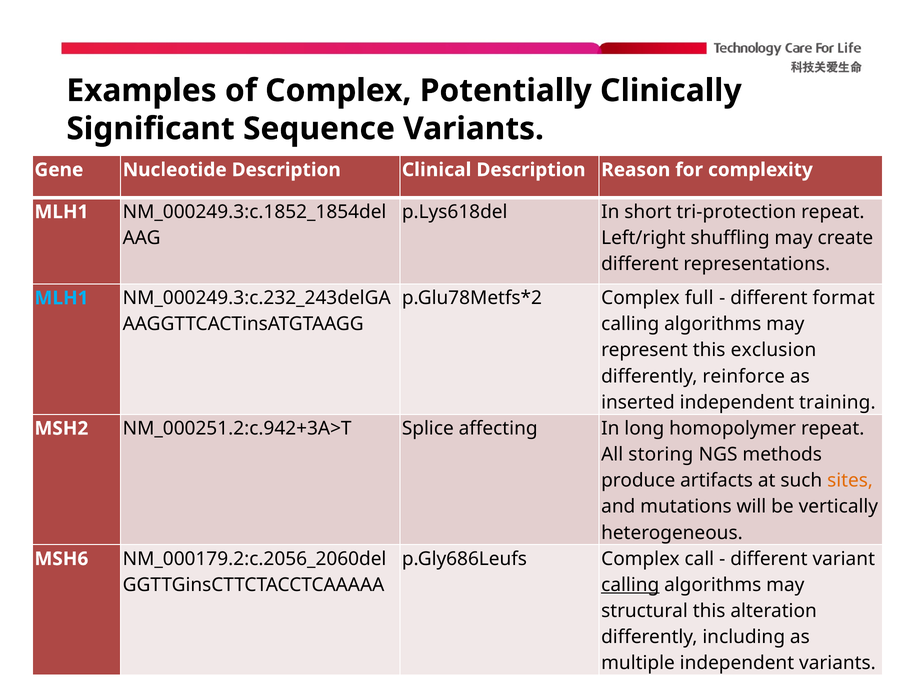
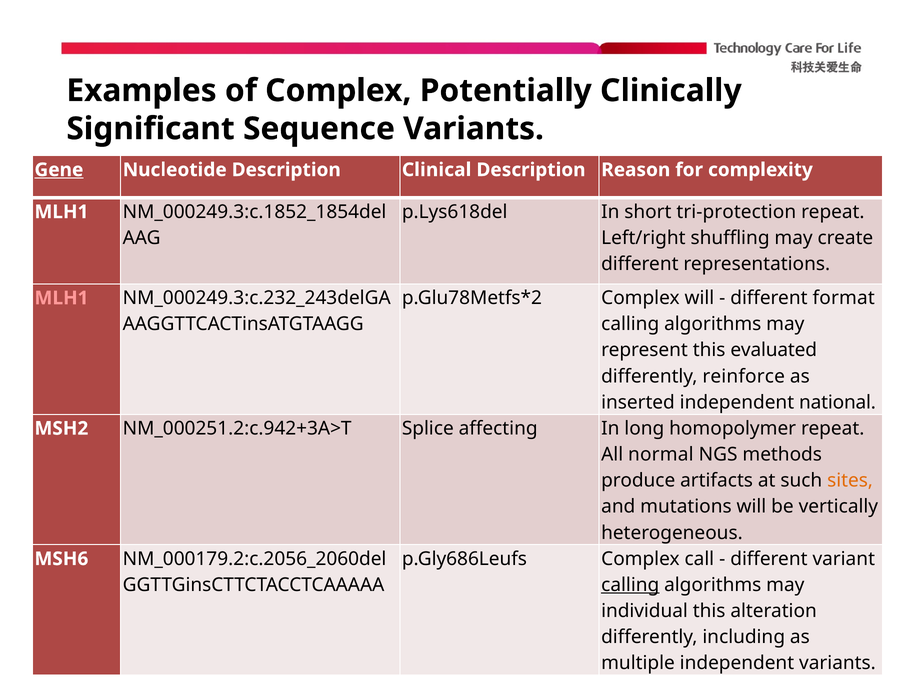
Gene underline: none -> present (59, 170)
Complex full: full -> will (699, 298)
MLH1 colour: light blue -> pink (61, 298)
exclusion: exclusion -> evaluated (774, 350)
training: training -> national (838, 402)
storing: storing -> normal (661, 455)
structural: structural -> individual (645, 611)
